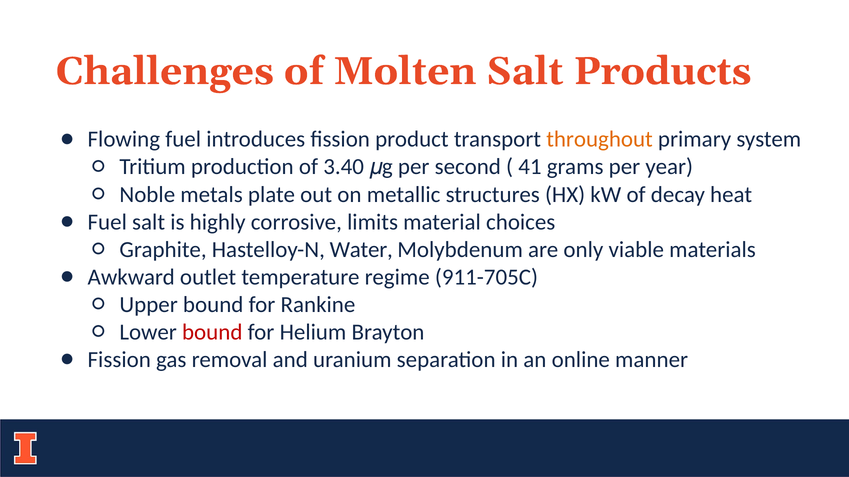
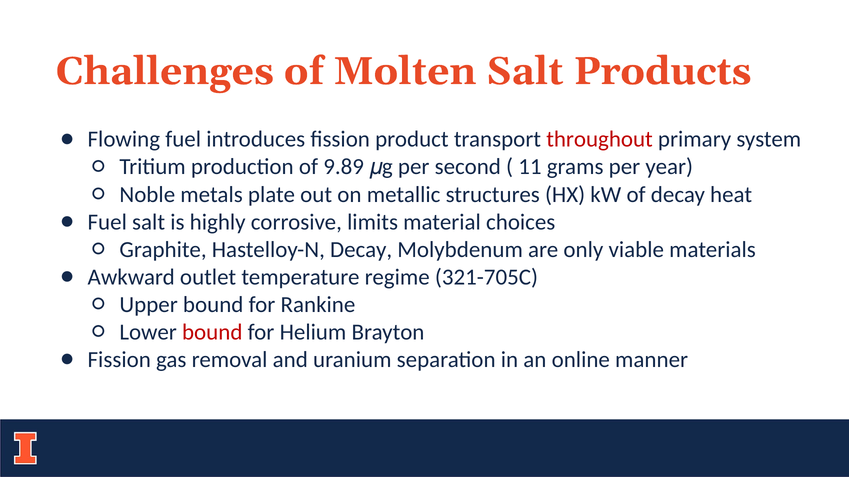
throughout colour: orange -> red (600, 140)
3.40: 3.40 -> 9.89 (344, 167)
41: 41 -> 11 (530, 167)
Hastelloy-N Water: Water -> Decay (361, 250)
911-705C: 911-705C -> 321-705C (486, 277)
